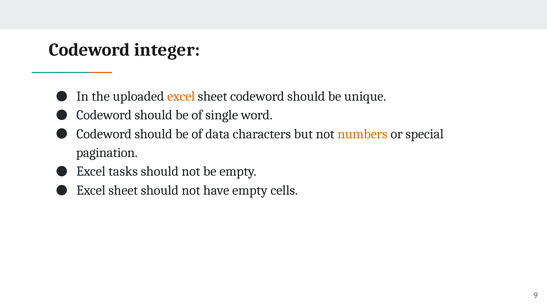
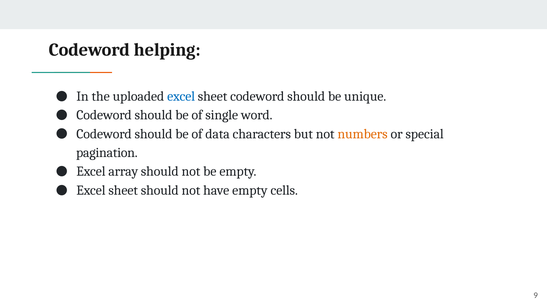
integer: integer -> helping (167, 50)
excel colour: orange -> blue (181, 96)
tasks: tasks -> array (123, 172)
